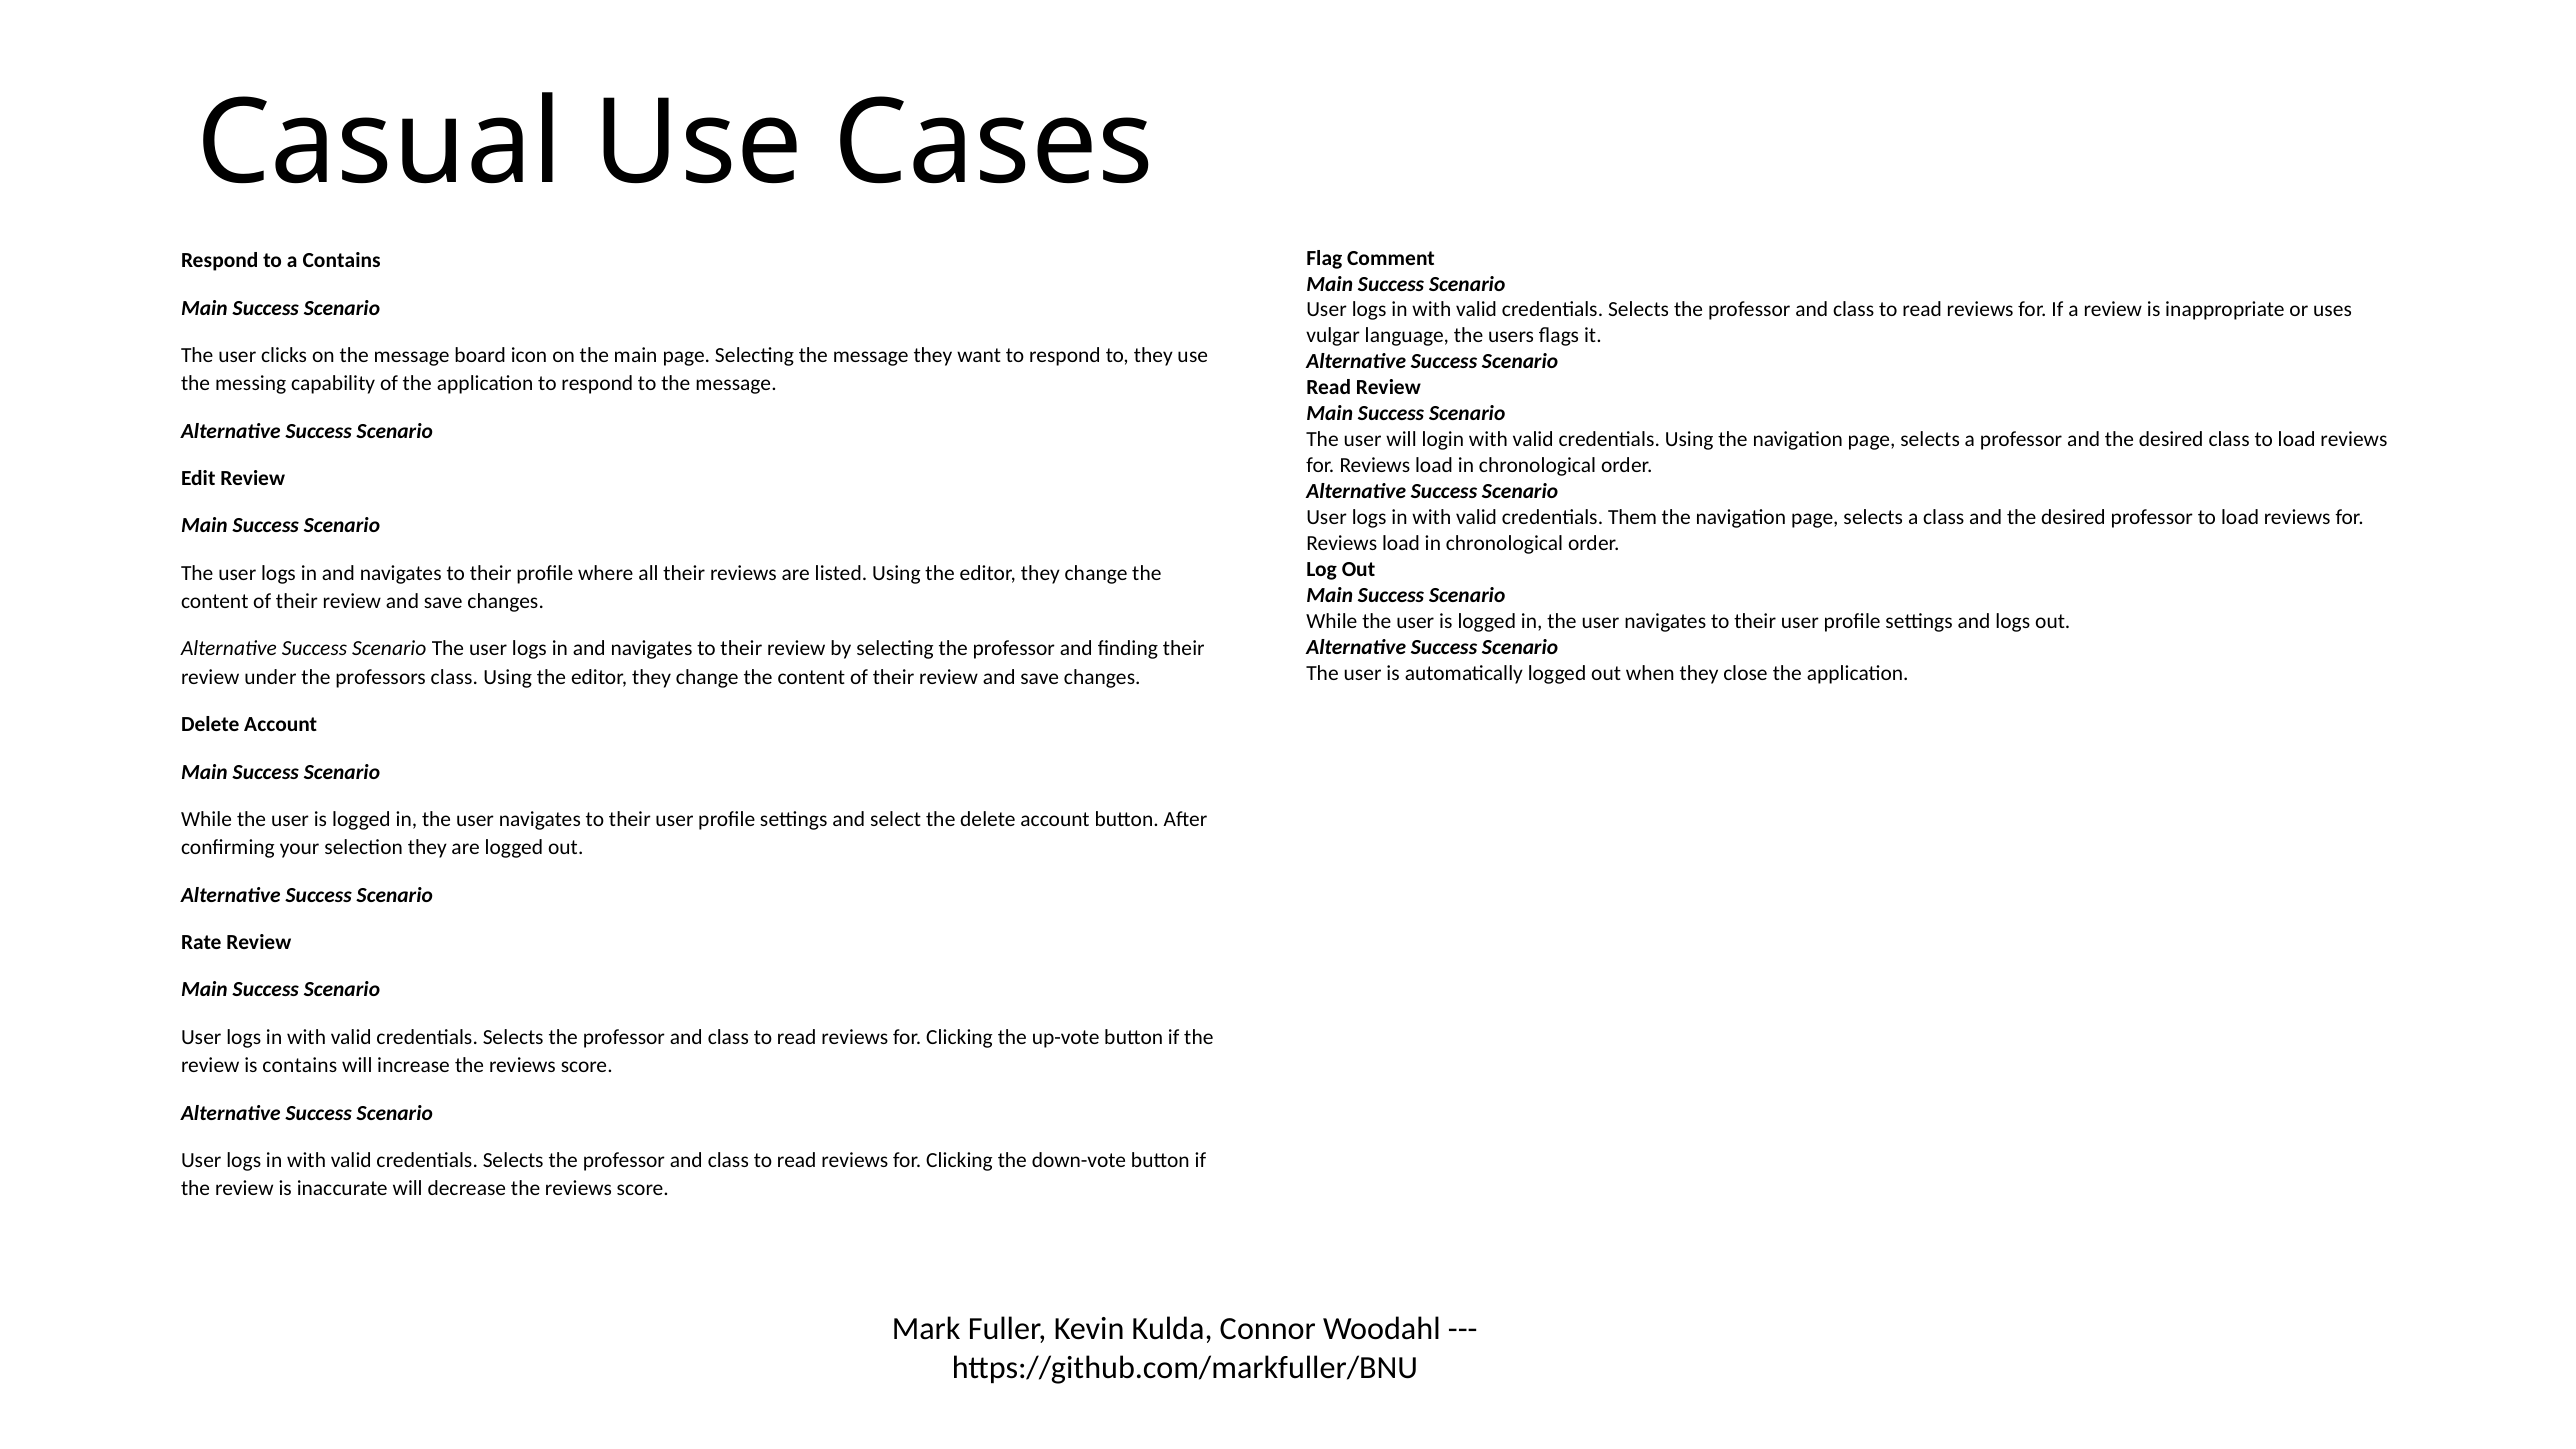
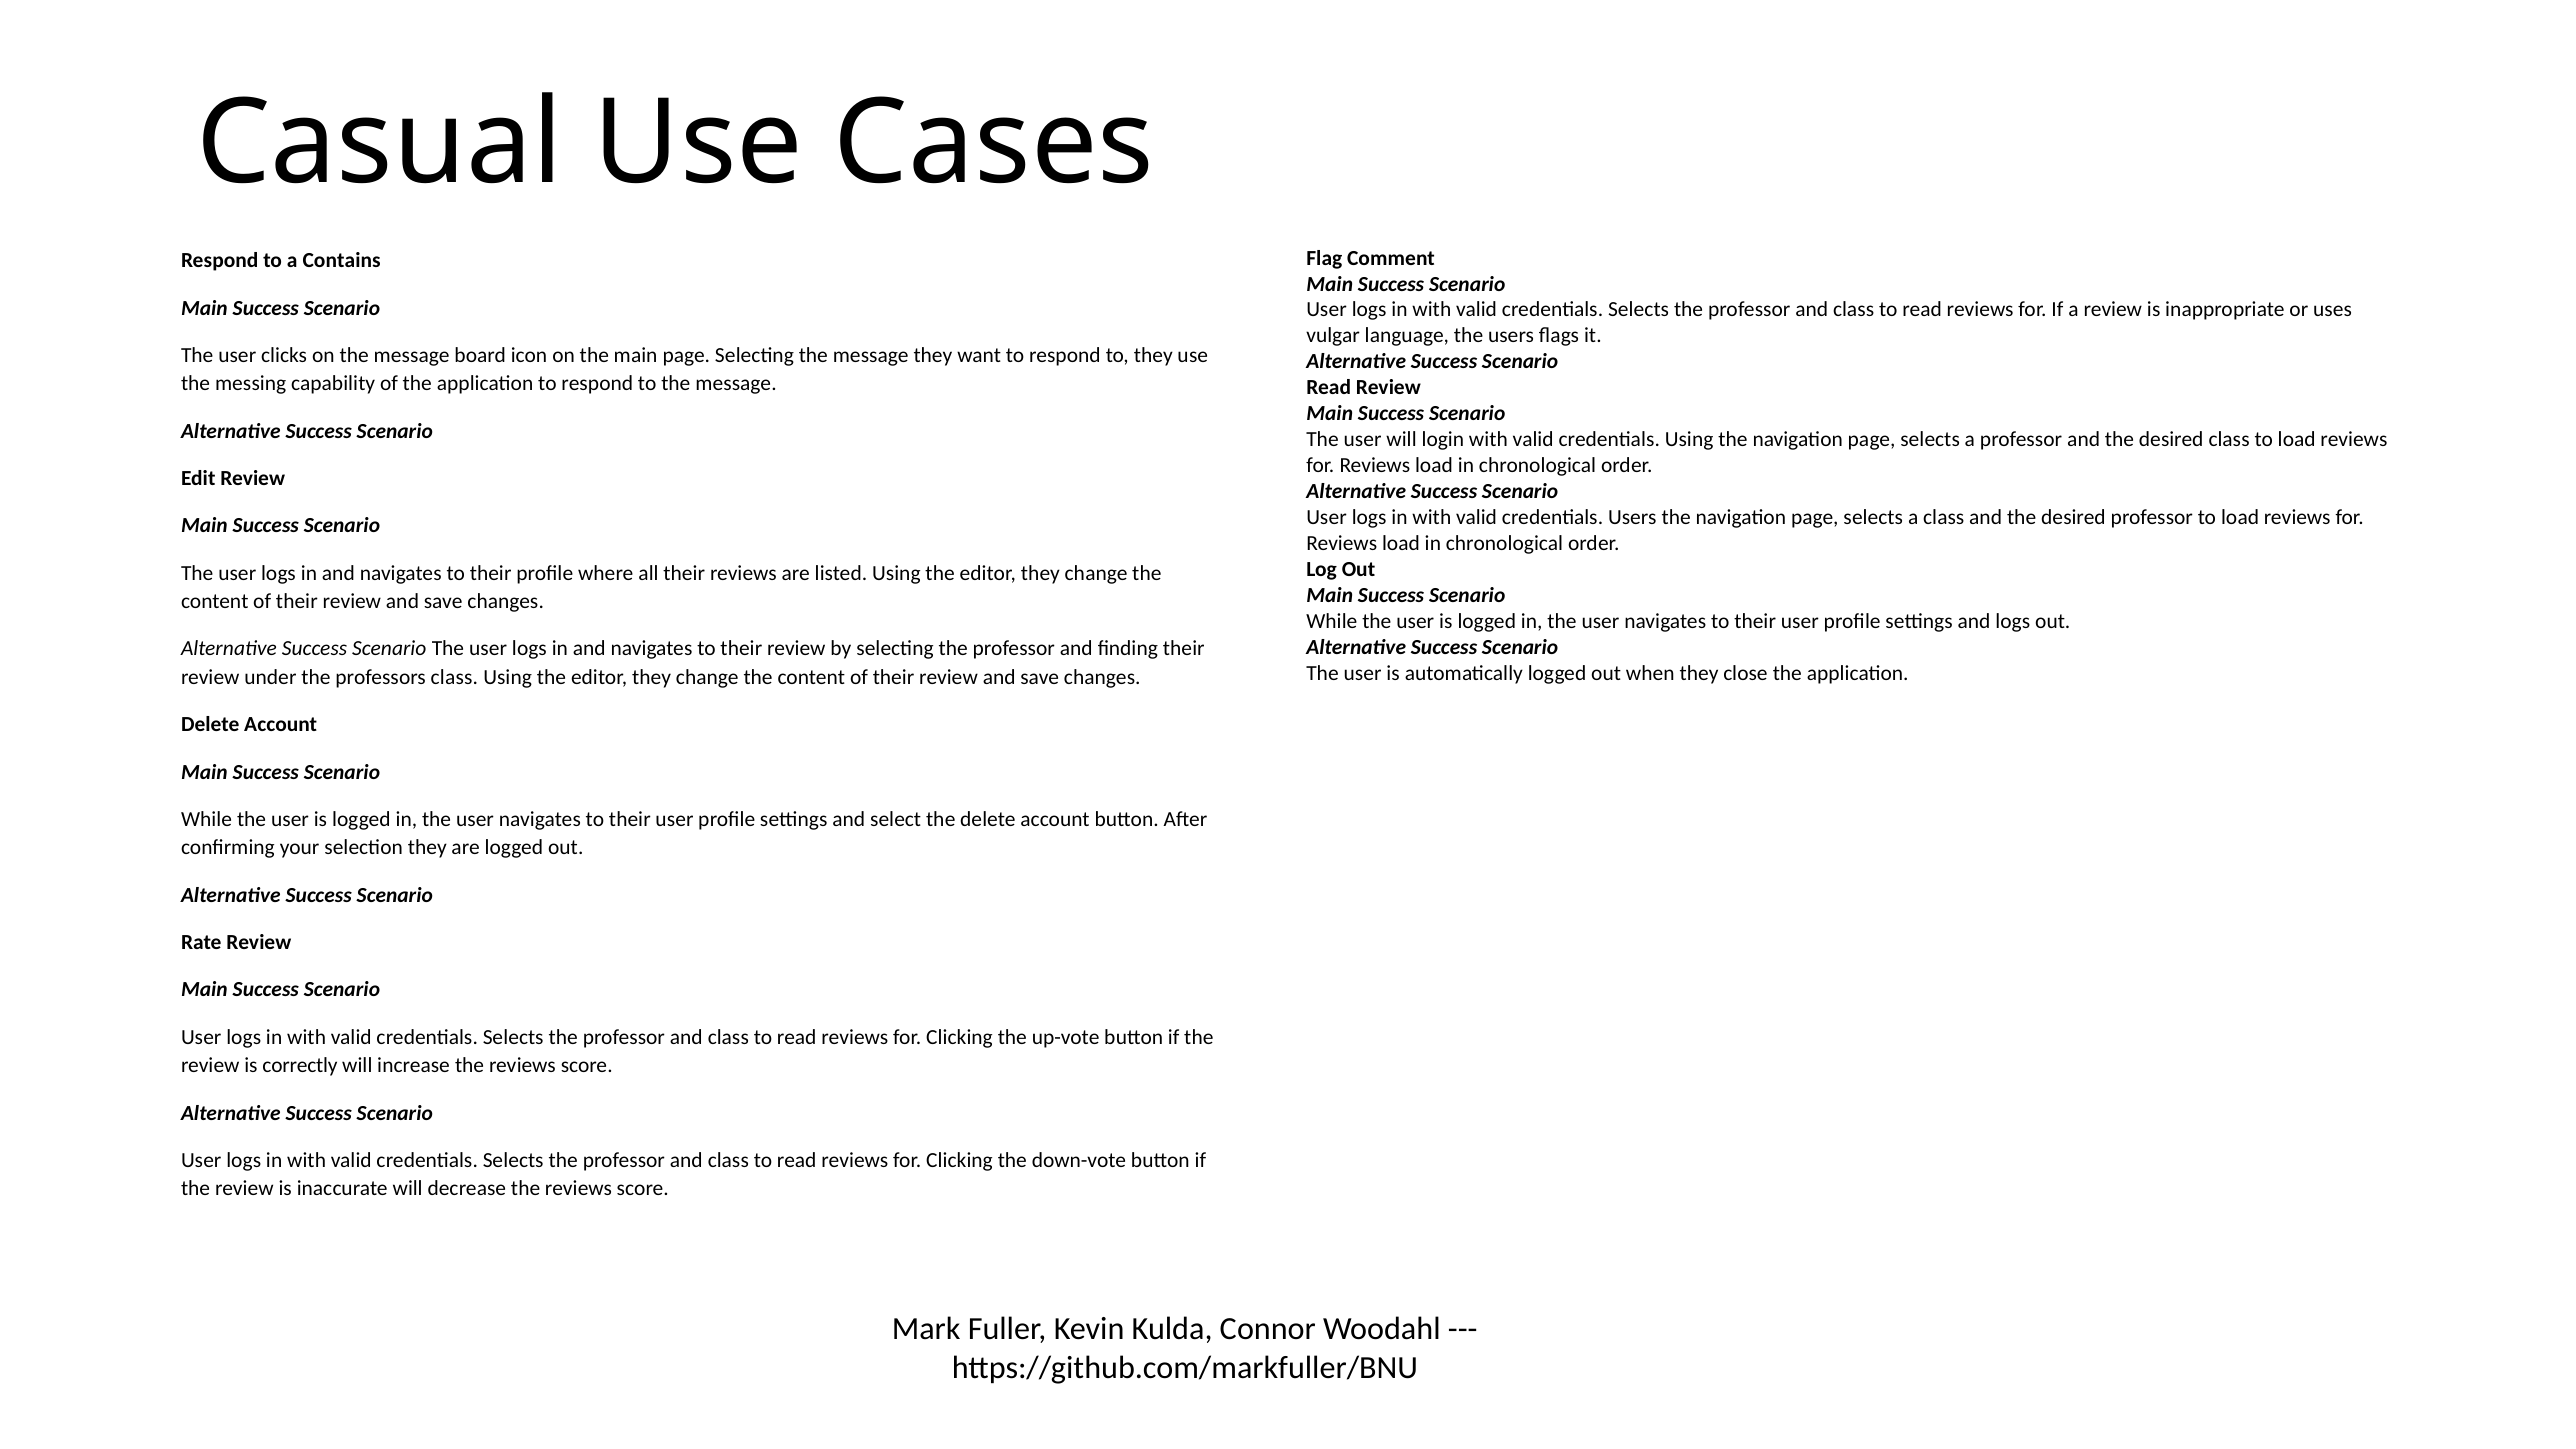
credentials Them: Them -> Users (1632, 517)
is contains: contains -> correctly (300, 1066)
